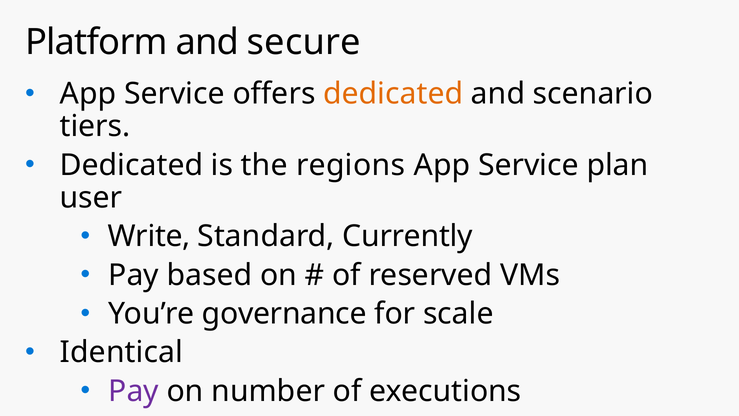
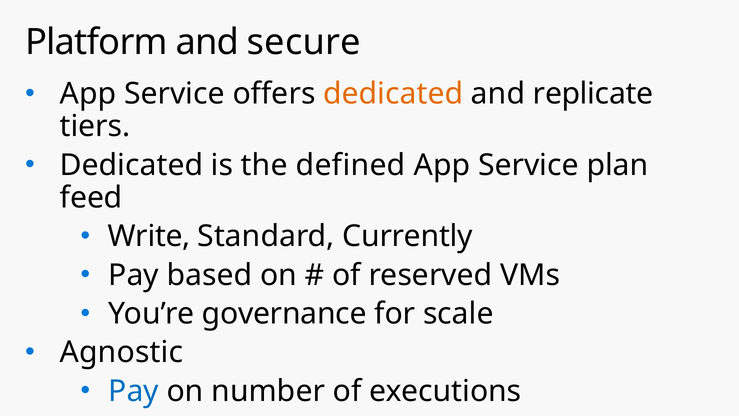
scenario: scenario -> replicate (593, 94)
regions: regions -> defined (351, 165)
user: user -> feed (91, 198)
Identical: Identical -> Agnostic (122, 352)
Pay colour: purple -> blue (134, 391)
